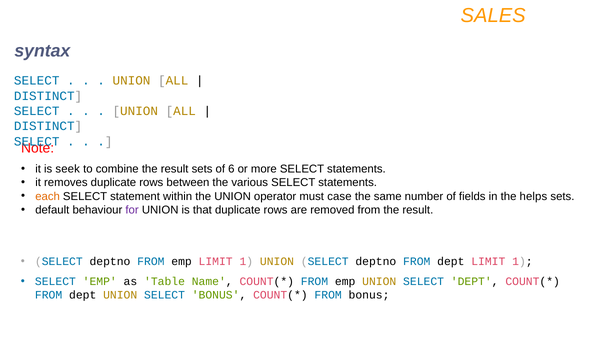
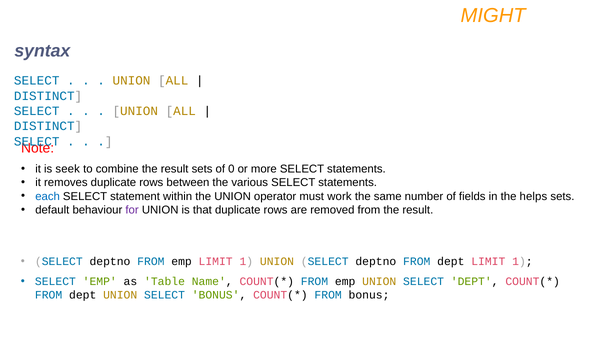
SALES: SALES -> MIGHT (493, 16)
6: 6 -> 0 (231, 169)
each colour: orange -> blue (48, 196)
case: case -> work (339, 196)
